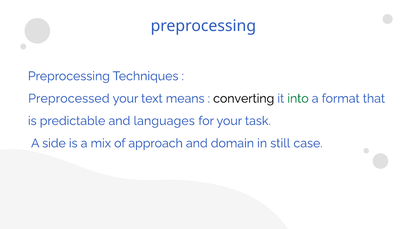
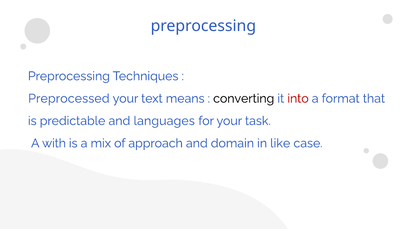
into colour: green -> red (298, 98)
side: side -> with (54, 143)
still: still -> like (280, 143)
